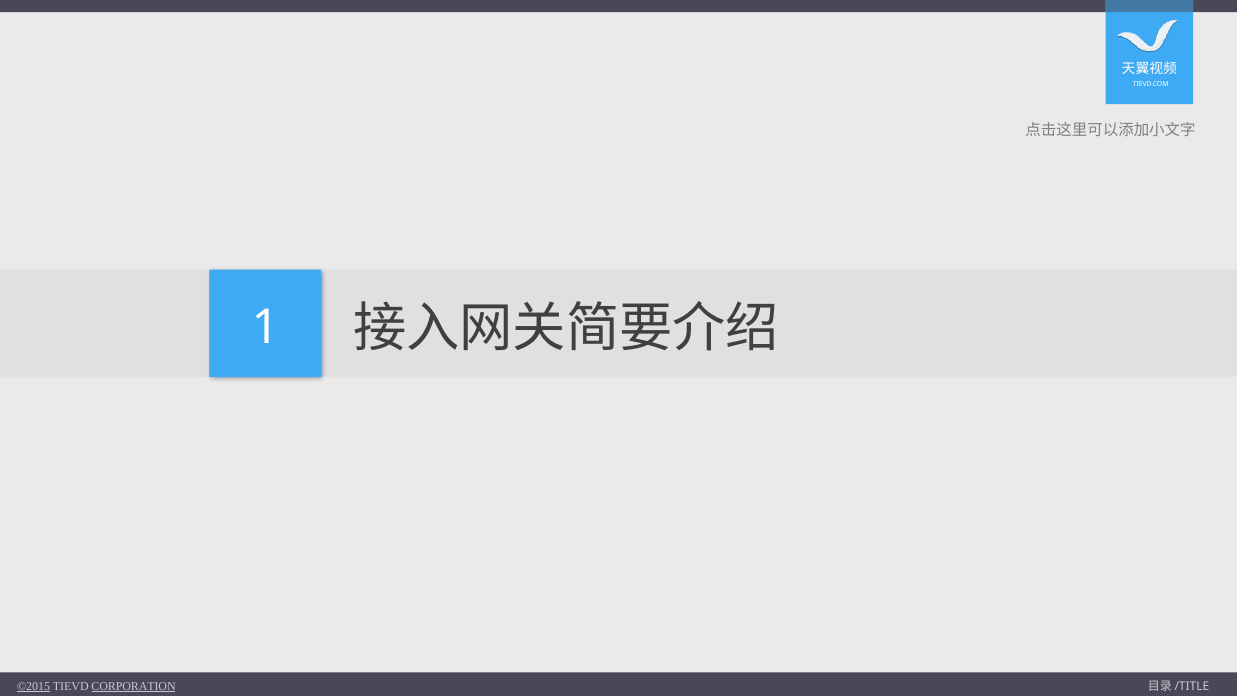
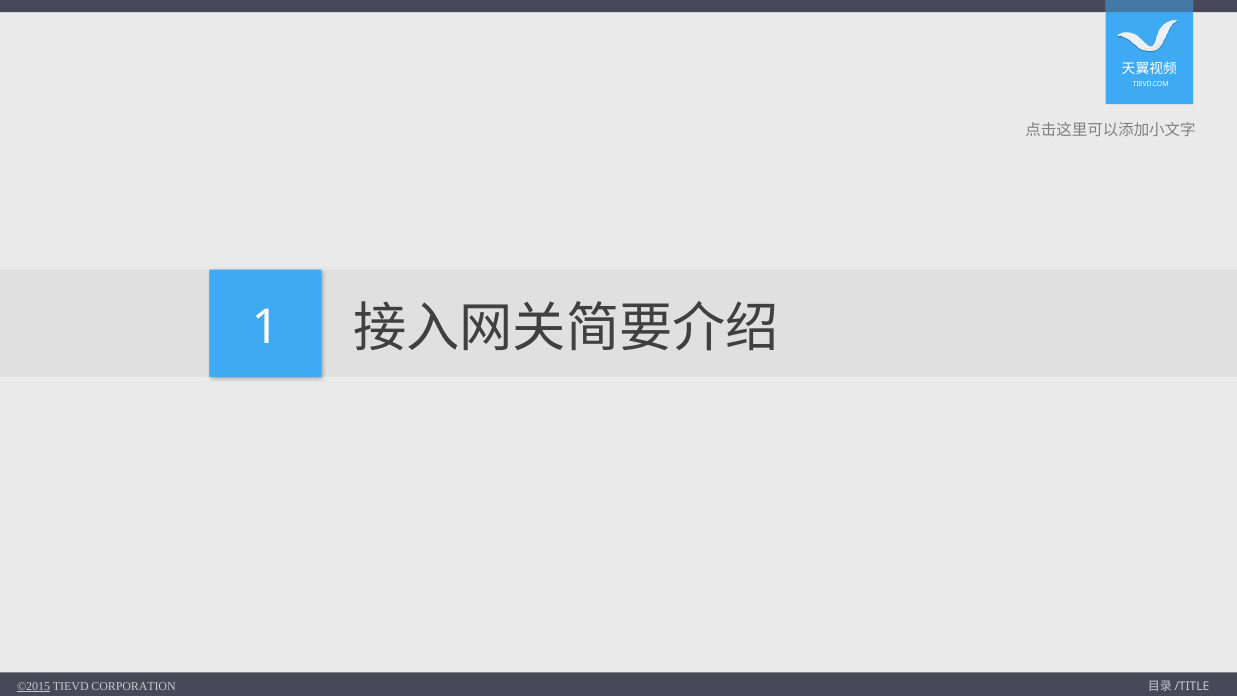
CORPORATION underline: present -> none (134, 686)
